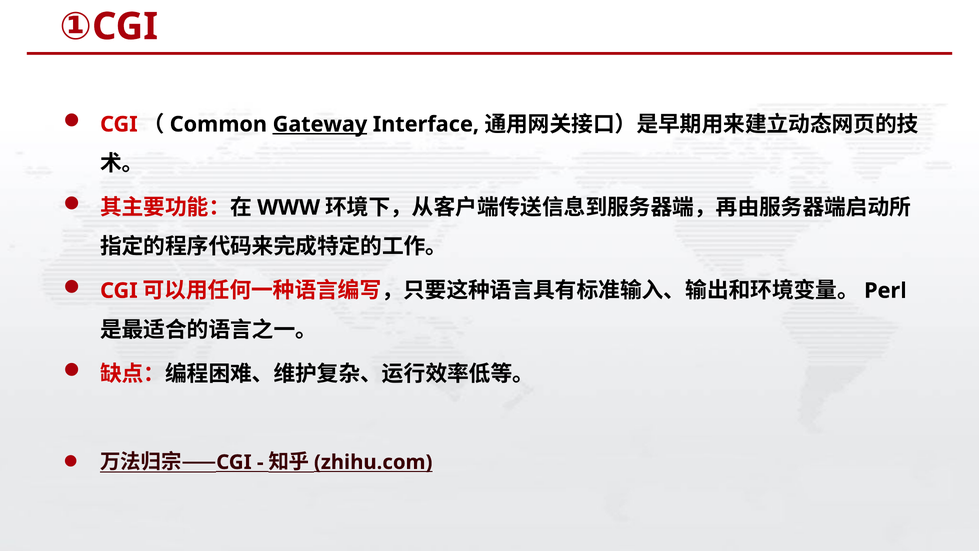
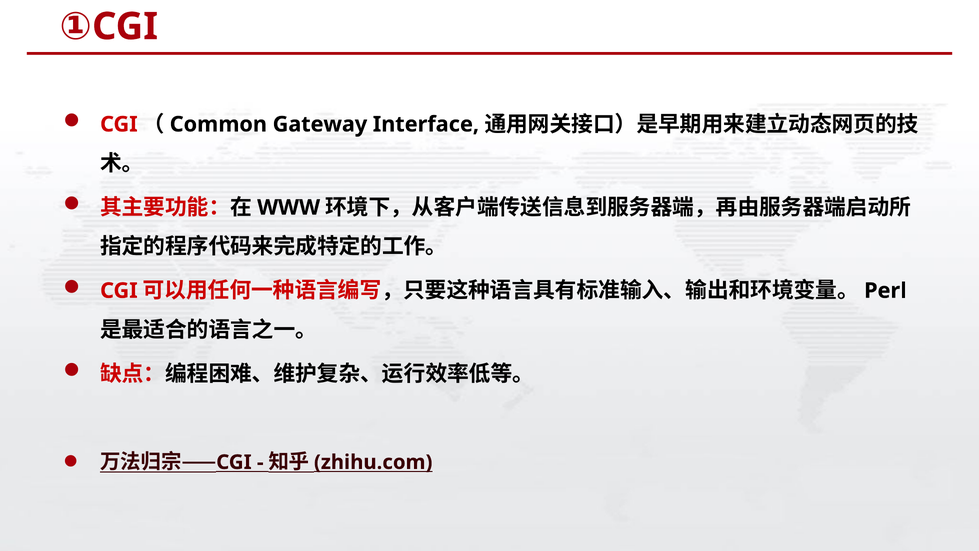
Gateway underline: present -> none (320, 124)
